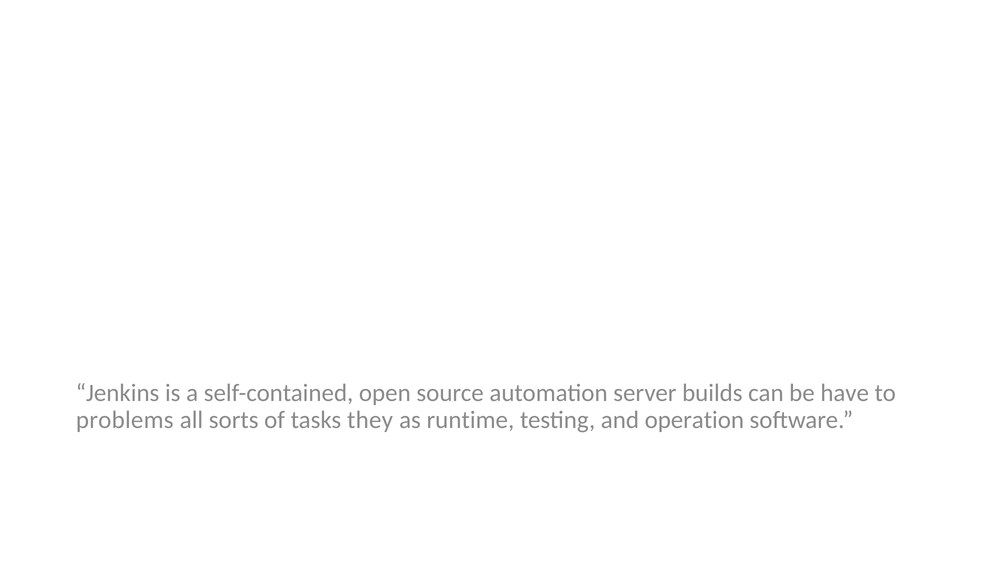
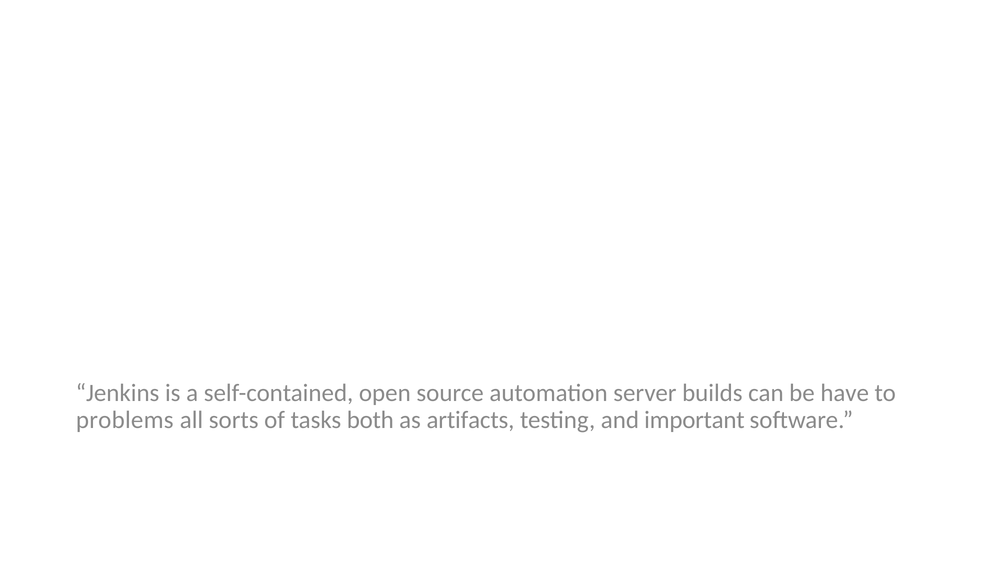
they: they -> both (370, 420)
runtime: runtime -> artifacts (470, 420)
operation: operation -> important (694, 420)
